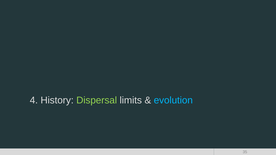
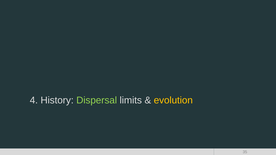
evolution colour: light blue -> yellow (173, 101)
